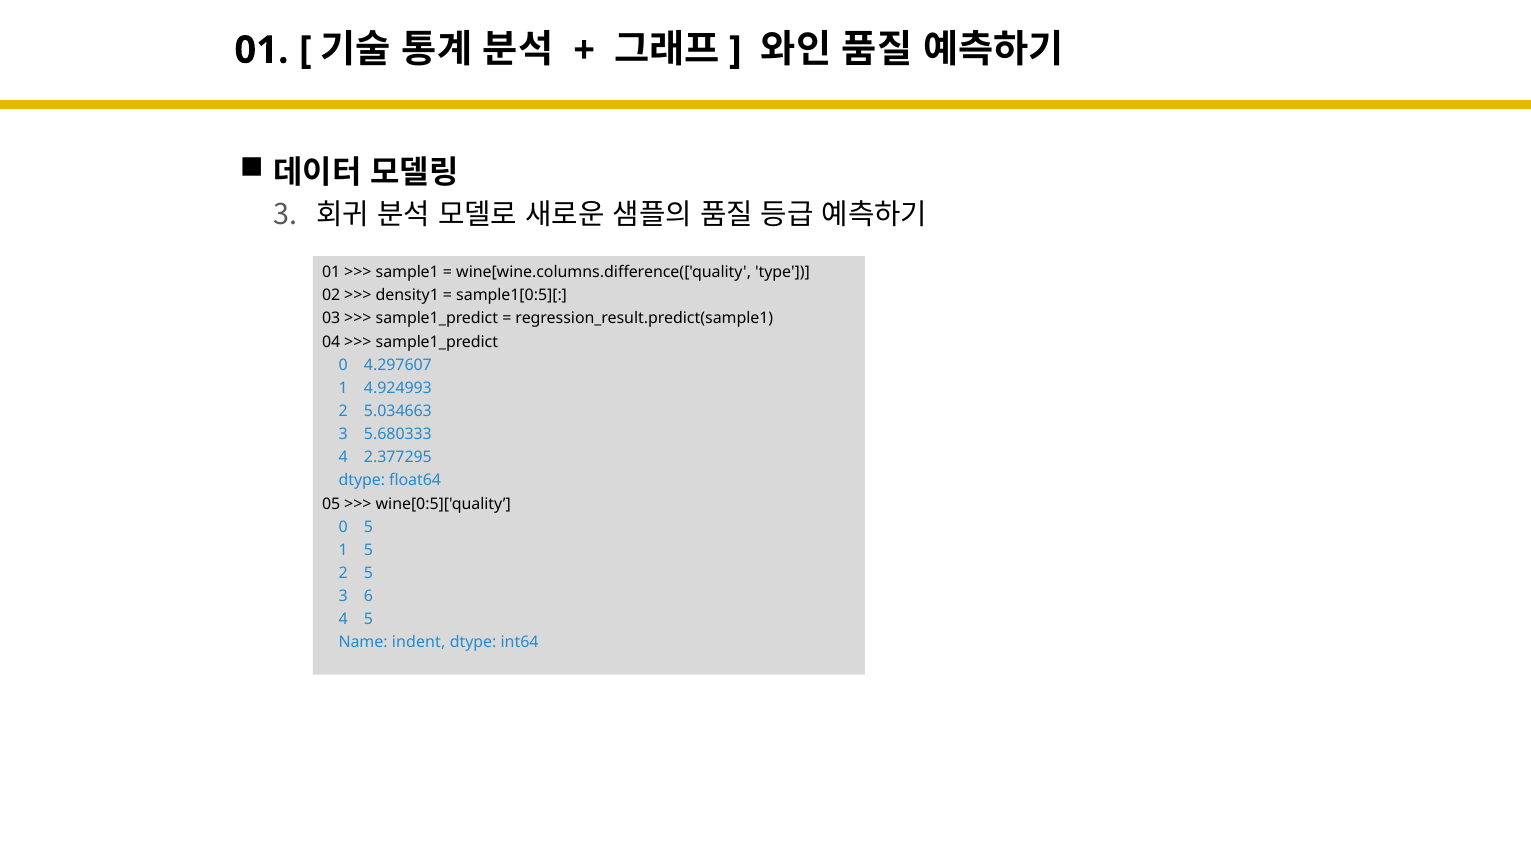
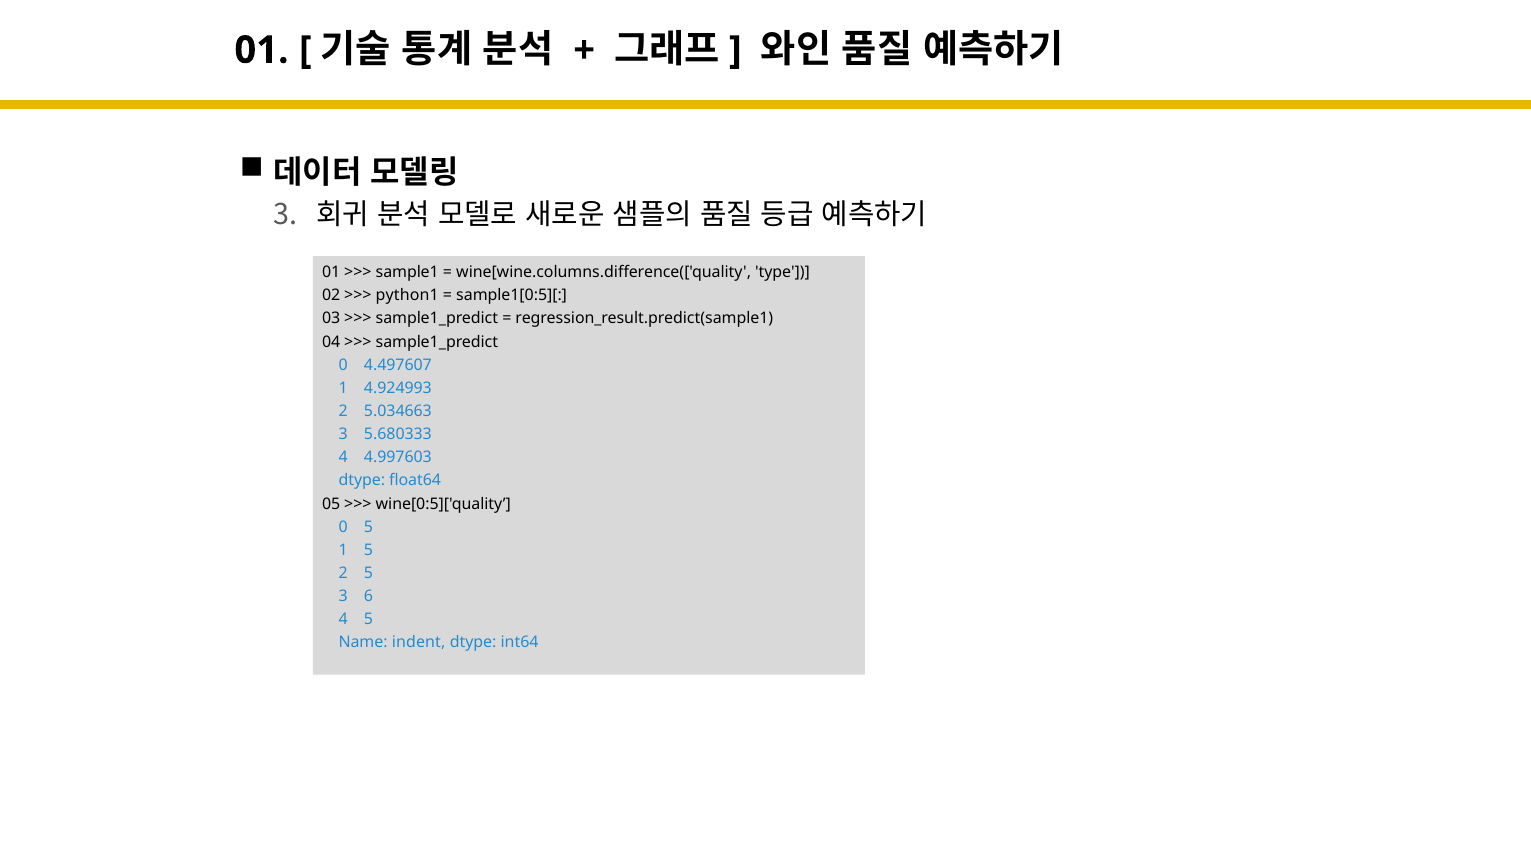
density1: density1 -> python1 (407, 296)
4.297607: 4.297607 -> 4.497607 (398, 365)
2.377295: 2.377295 -> 4.997603 (398, 458)
